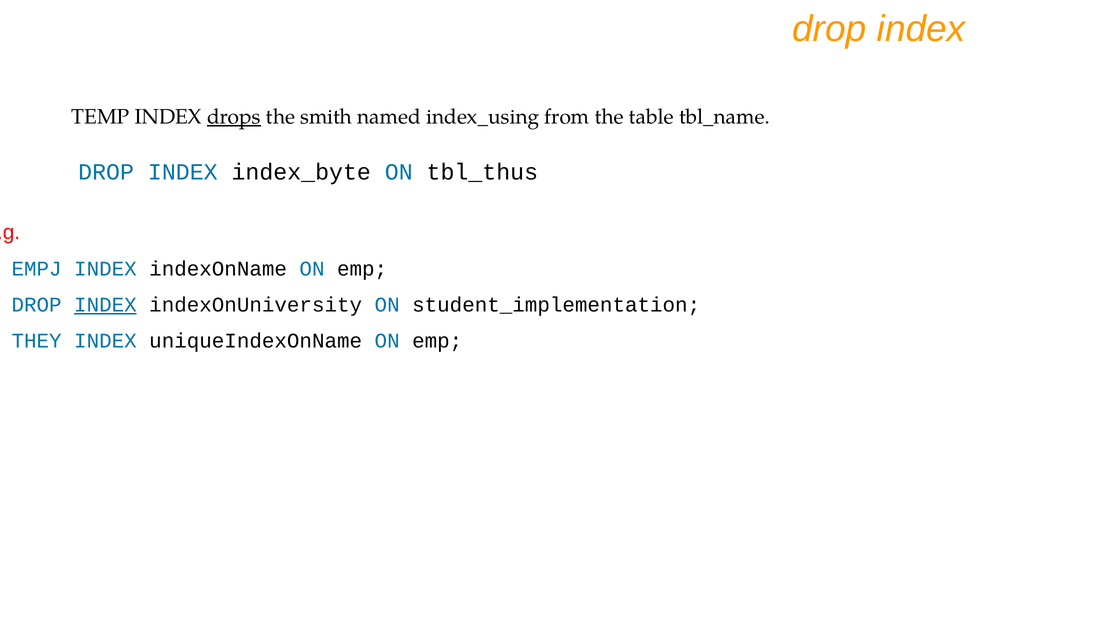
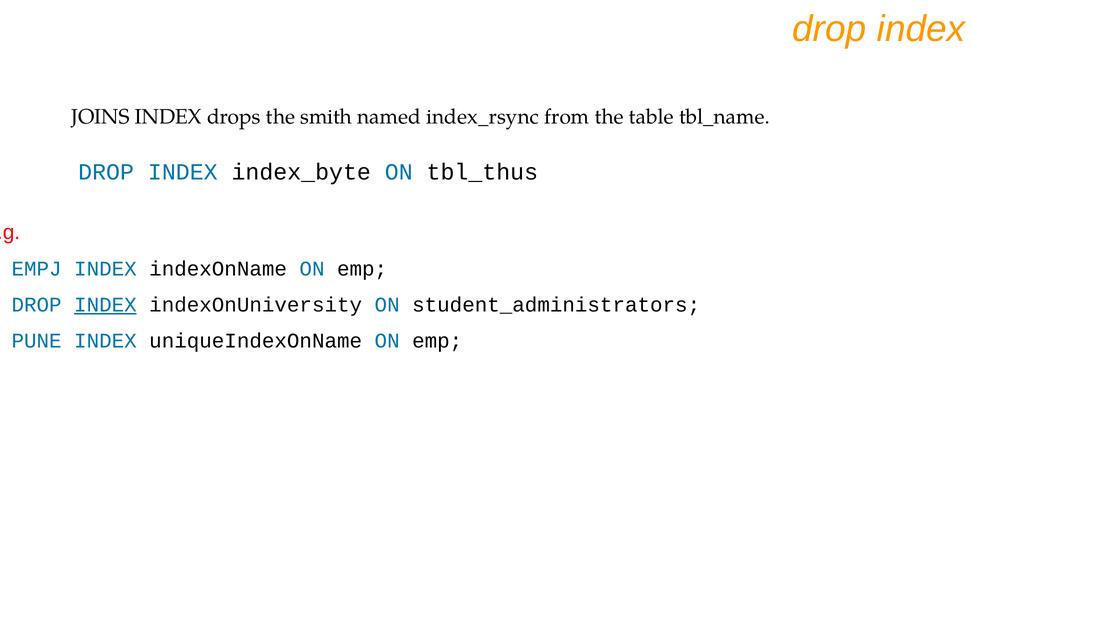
TEMP: TEMP -> JOINS (100, 117)
drops underline: present -> none (234, 117)
index_using: index_using -> index_rsync (483, 117)
student_implementation: student_implementation -> student_administrators (556, 305)
THEY: THEY -> PUNE (37, 341)
